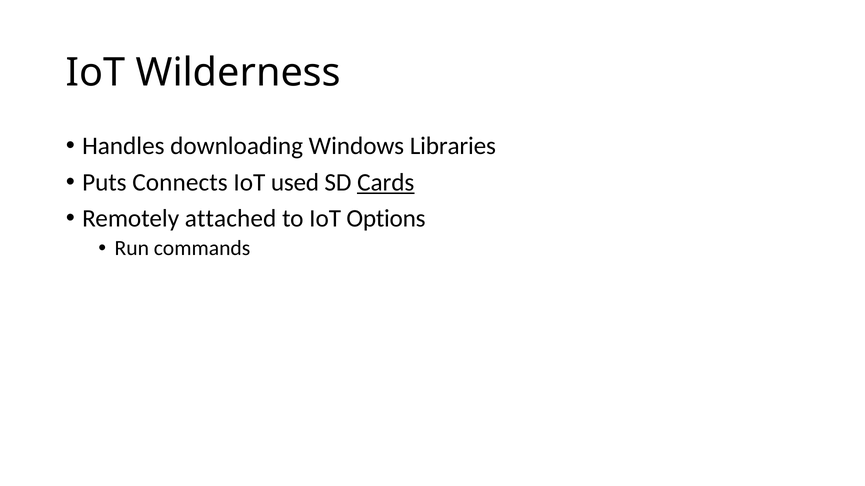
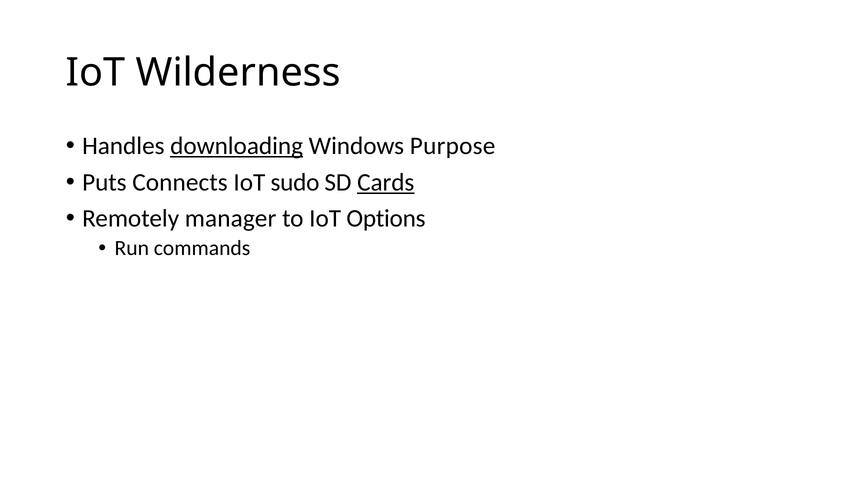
downloading underline: none -> present (237, 146)
Libraries: Libraries -> Purpose (453, 146)
used: used -> sudo (295, 183)
attached: attached -> manager (231, 219)
